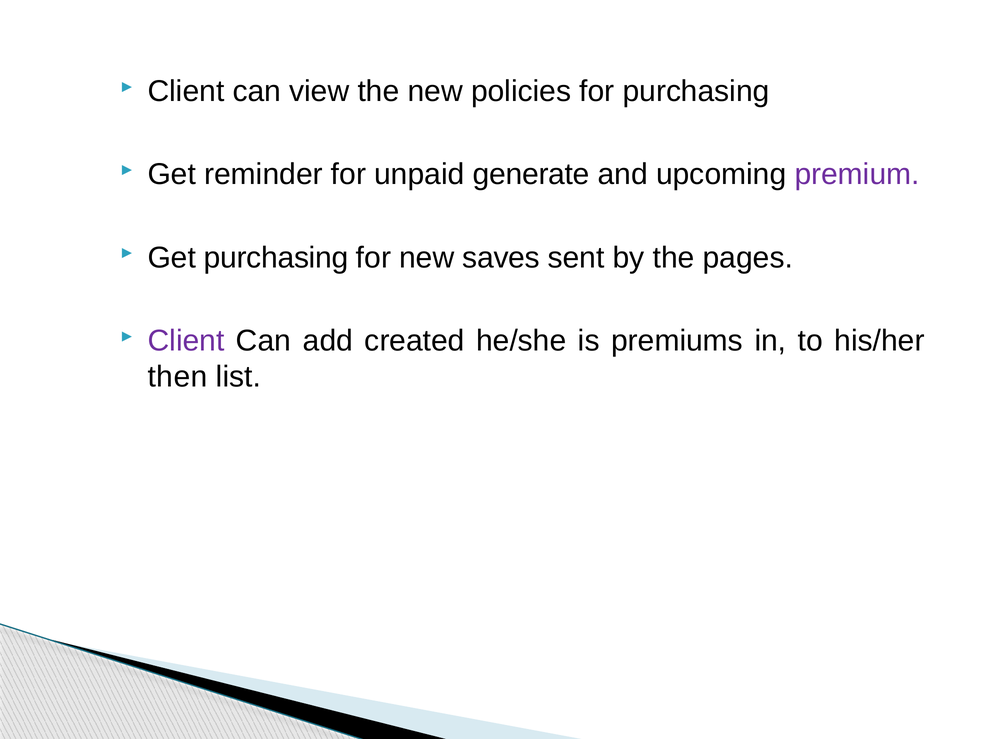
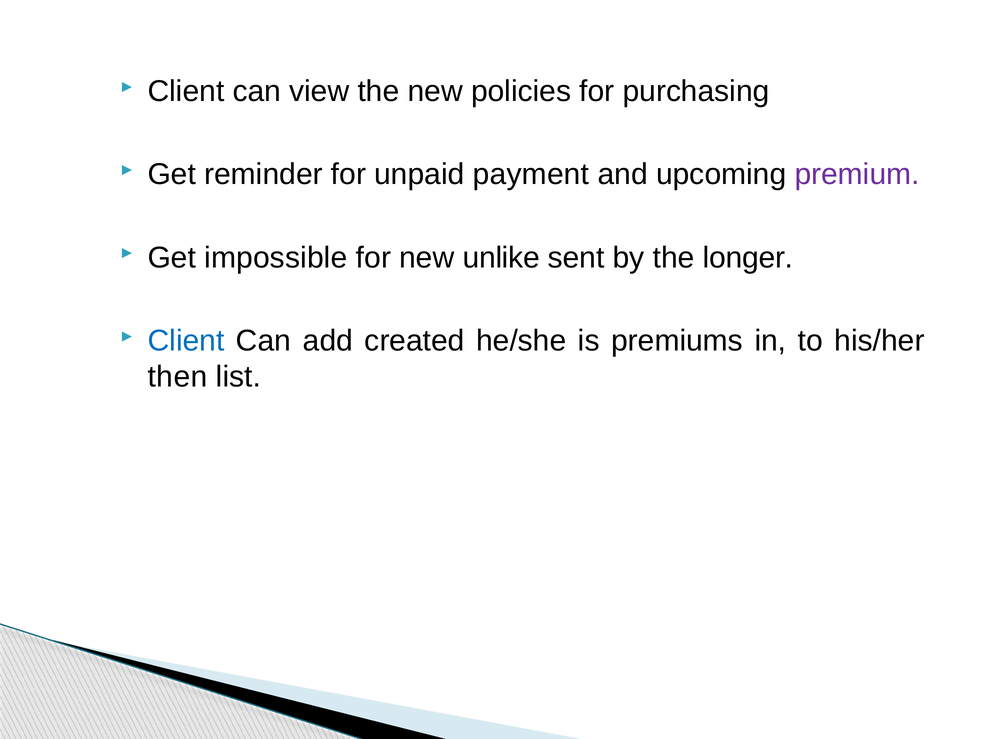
generate: generate -> payment (531, 174)
Get purchasing: purchasing -> impossible (276, 258)
saves: saves -> unlike (501, 258)
pages: pages -> longer (748, 258)
Client colour: purple -> blue (186, 341)
